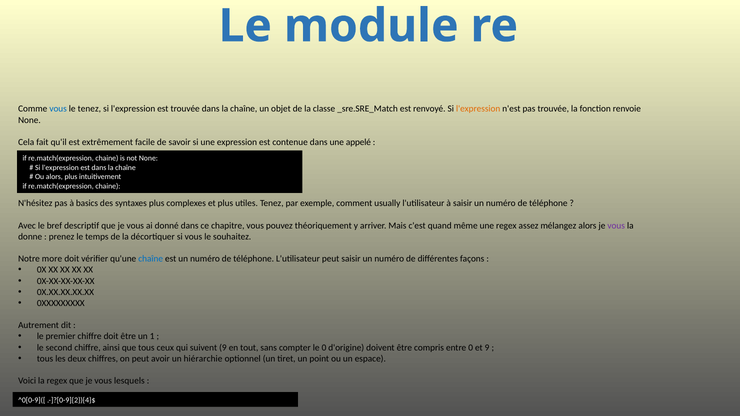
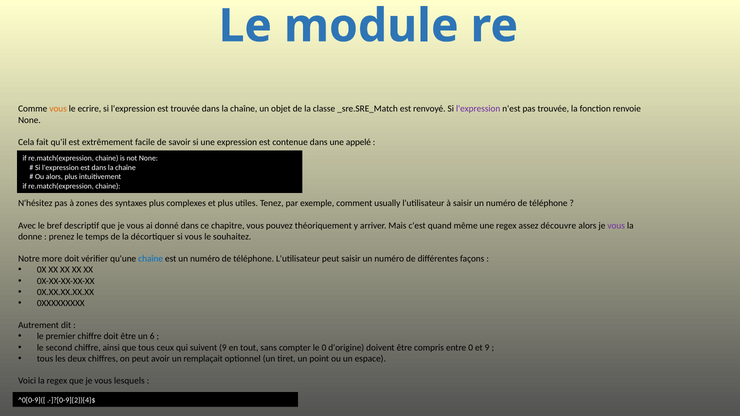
vous colour: blue -> orange (58, 109)
le tenez: tenez -> ecrire (89, 109)
l'expression colour: orange -> purple (478, 109)
basics: basics -> zones (87, 203)
mélangez: mélangez -> découvre (558, 226)
1: 1 -> 6 (152, 337)
hiérarchie: hiérarchie -> remplaçait (203, 359)
